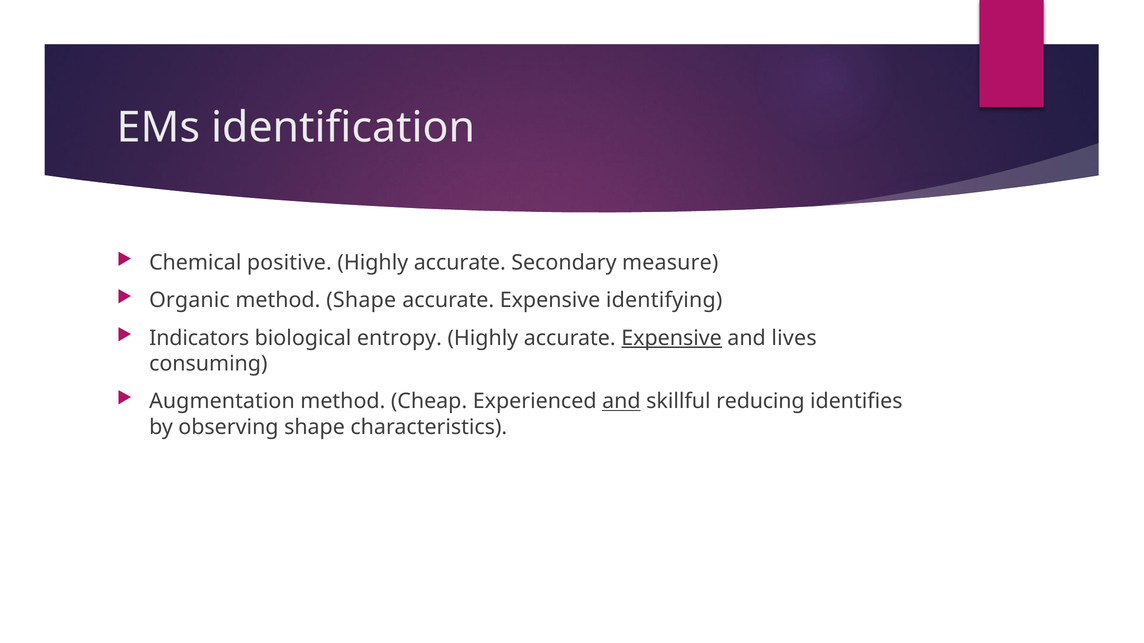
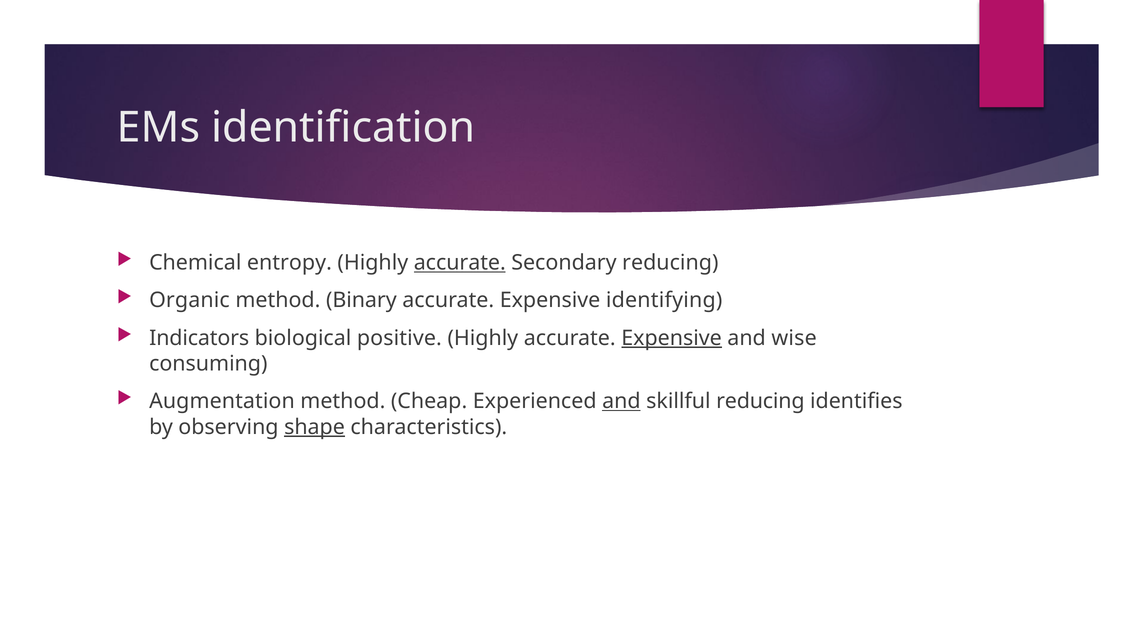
positive: positive -> entropy (289, 263)
accurate underline: none -> present (460, 263)
Secondary measure: measure -> reducing (670, 263)
method Shape: Shape -> Binary (361, 301)
entropy: entropy -> positive (399, 338)
lives: lives -> wise (794, 338)
shape underline: none -> present (315, 427)
